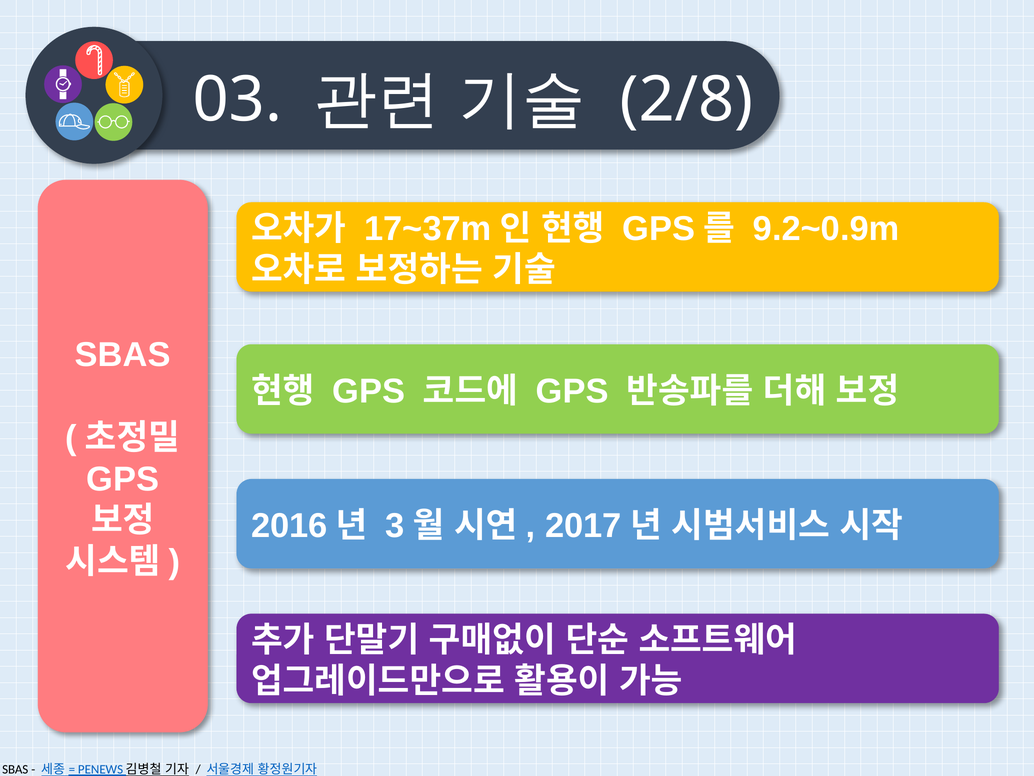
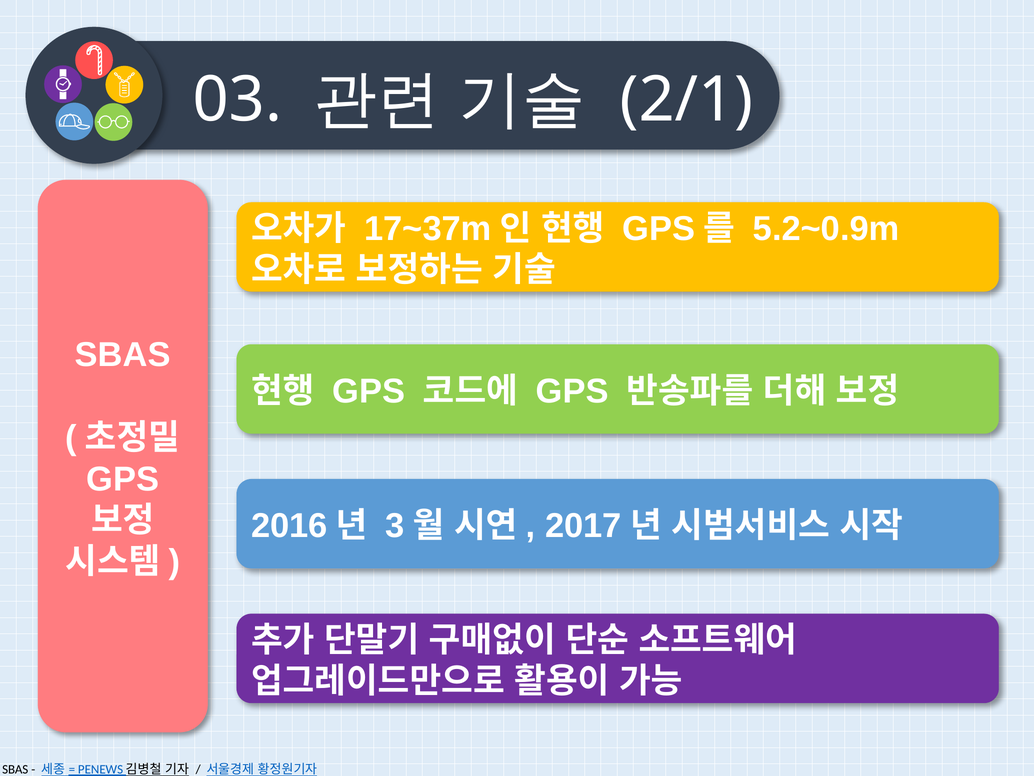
2/8: 2/8 -> 2/1 (687, 100)
9.2~0.9m: 9.2~0.9m -> 5.2~0.9m (826, 229)
